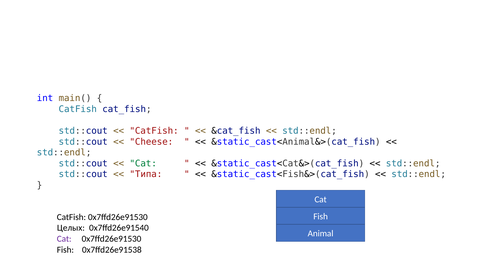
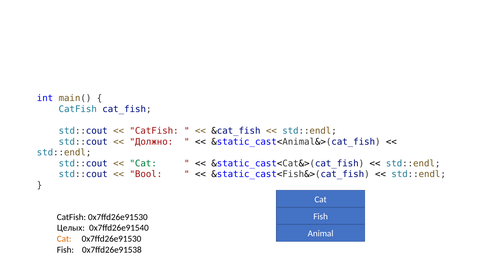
Cheese: Cheese -> Должно (151, 142)
Типа: Типа -> Bool (146, 174)
Cat colour: purple -> orange (64, 239)
